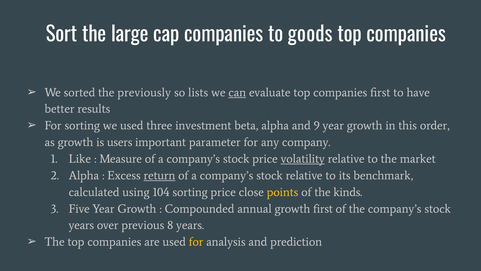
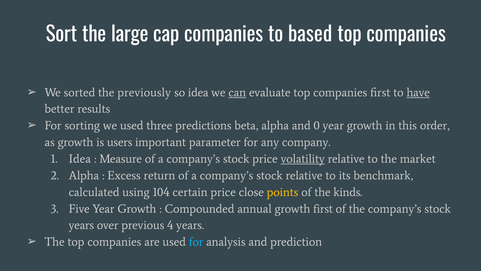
goods: goods -> based (310, 35)
so lists: lists -> idea (198, 92)
have underline: none -> present (418, 92)
investment: investment -> predictions (203, 125)
9: 9 -> 0 (317, 125)
Like: Like -> Idea (80, 159)
return underline: present -> none (159, 175)
104 sorting: sorting -> certain (190, 192)
8: 8 -> 4 (170, 225)
for colour: yellow -> light blue (196, 242)
